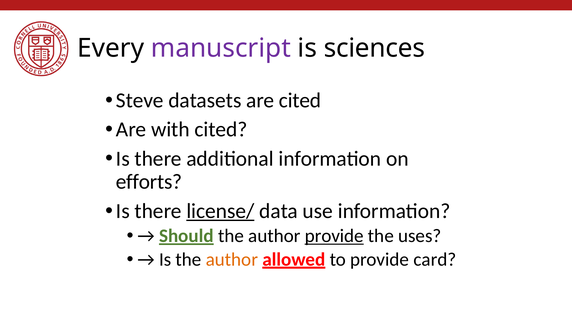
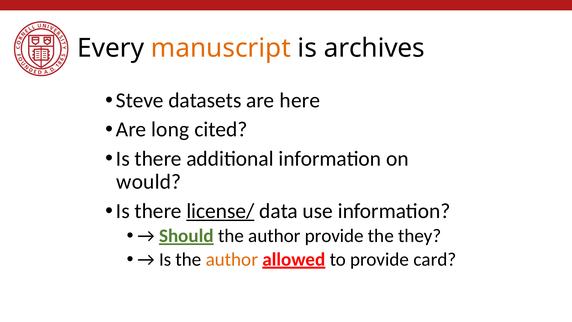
manuscript colour: purple -> orange (221, 48)
sciences: sciences -> archives (374, 48)
are cited: cited -> here (300, 100)
with: with -> long (170, 129)
efforts: efforts -> would (149, 182)
provide underline: present -> none (334, 236)
uses: uses -> they (420, 236)
